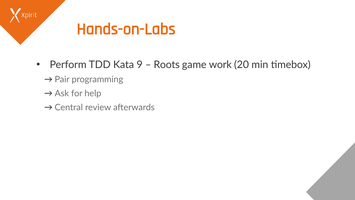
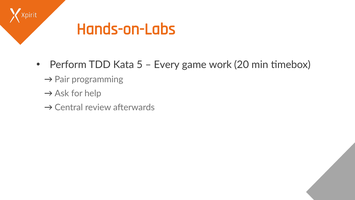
9: 9 -> 5 (140, 64)
Roots: Roots -> Every (167, 64)
